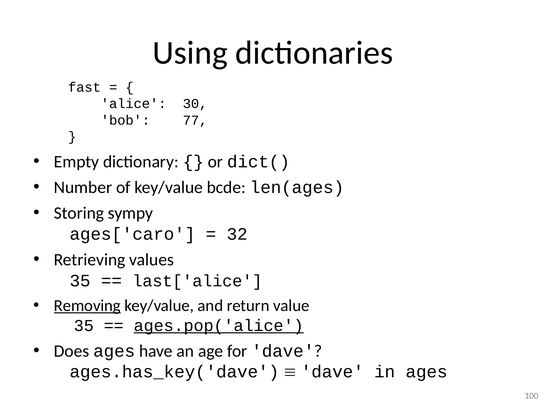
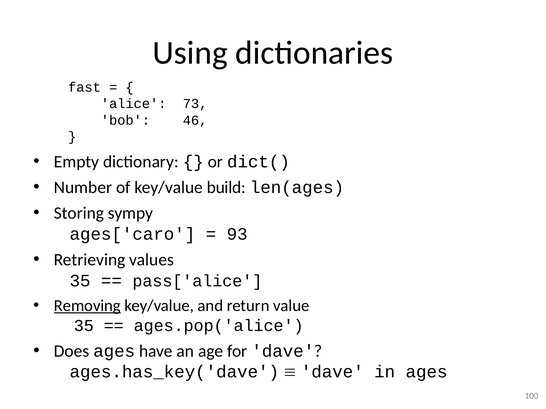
30: 30 -> 73 (195, 104)
77: 77 -> 46 (195, 120)
bcde: bcde -> build (226, 188)
32: 32 -> 93 (237, 234)
last['alice: last['alice -> pass['alice (197, 281)
ages.pop('alice underline: present -> none (219, 326)
